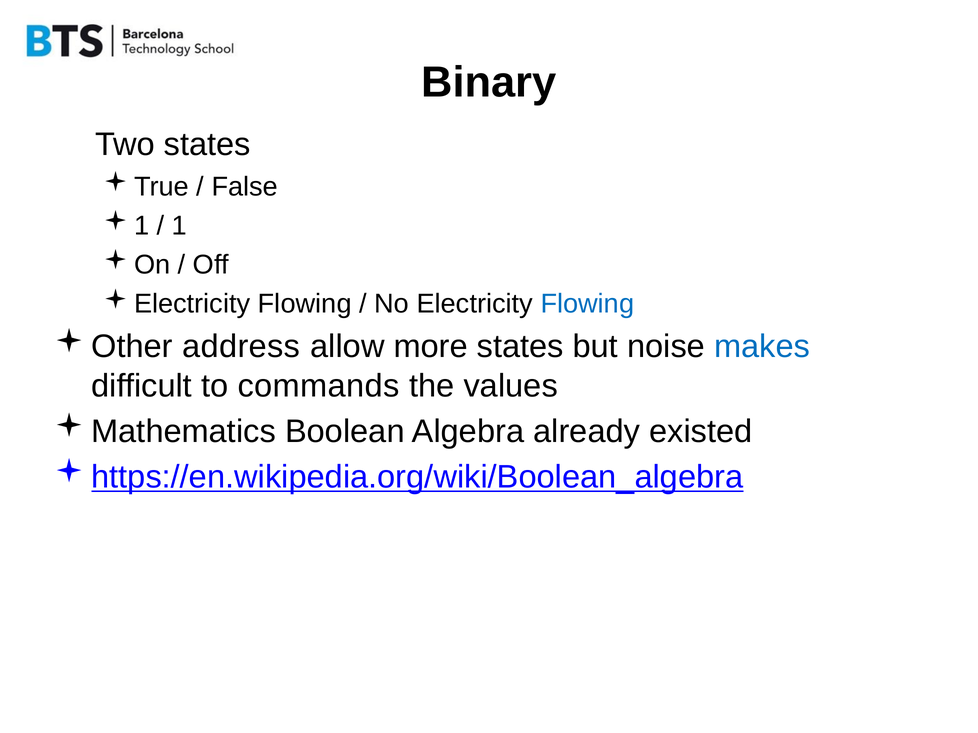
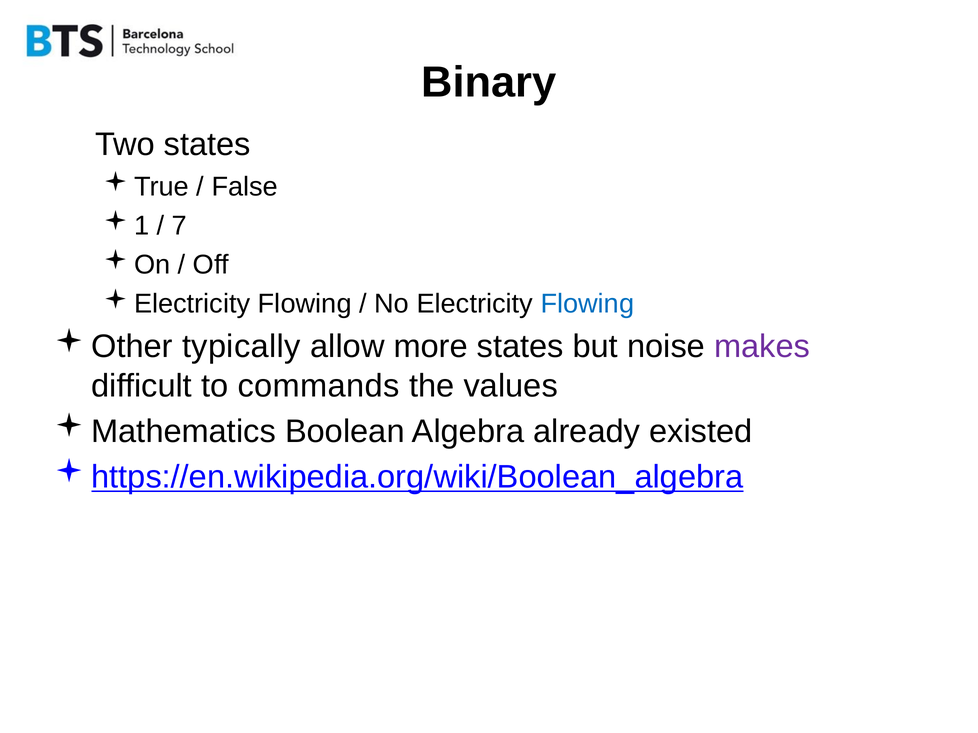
1: 1 -> 7 (179, 226)
address: address -> typically (241, 347)
makes colour: blue -> purple (762, 347)
